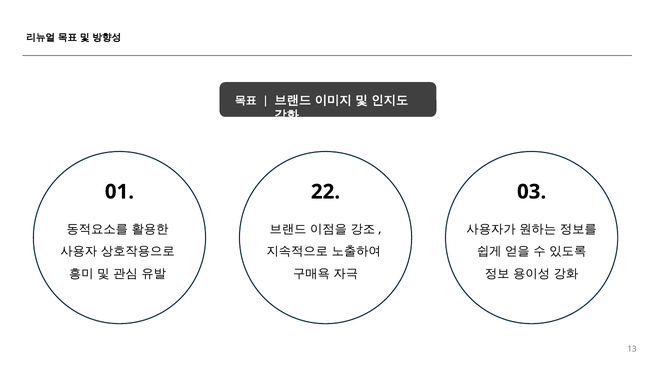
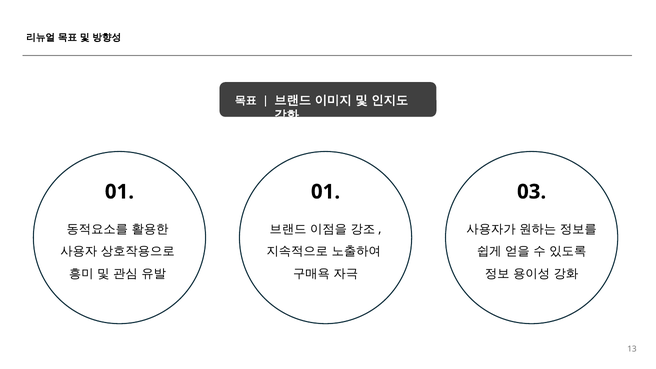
01 22: 22 -> 01 (326, 192)
